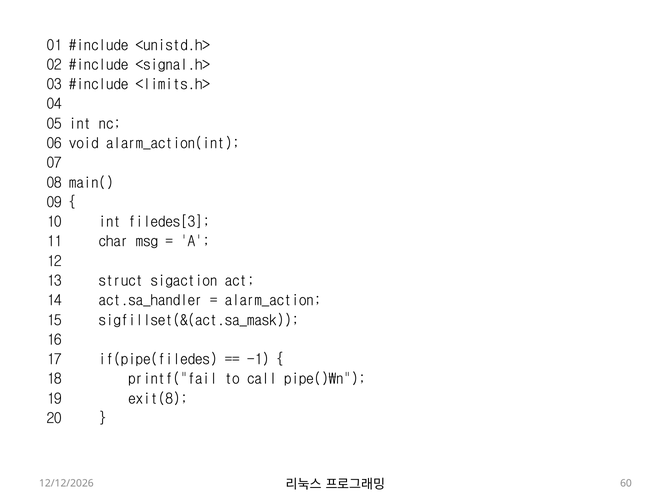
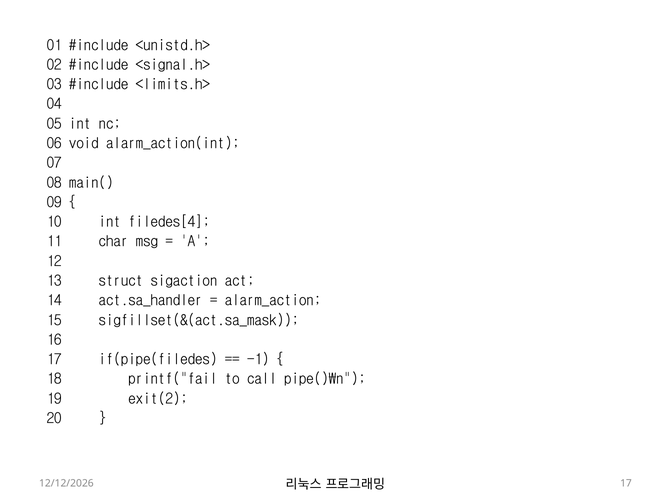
filedes[3: filedes[3 -> filedes[4 (169, 222)
exit(8: exit(8 -> exit(2 (158, 399)
60: 60 -> 17 (626, 484)
